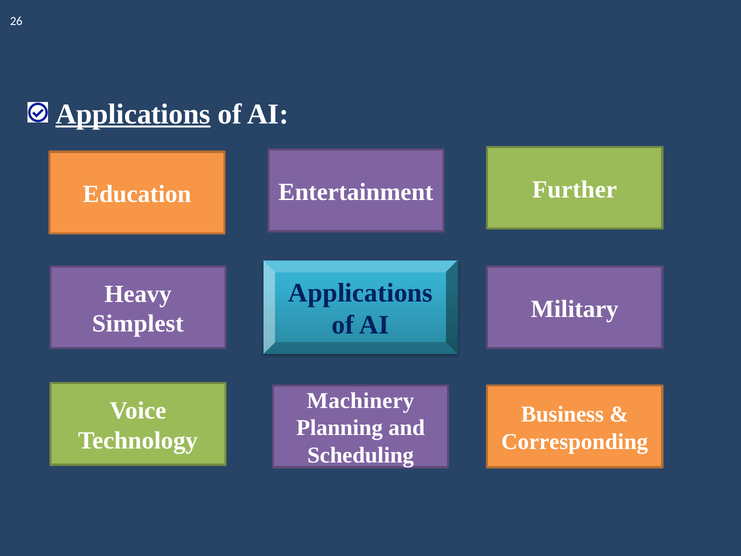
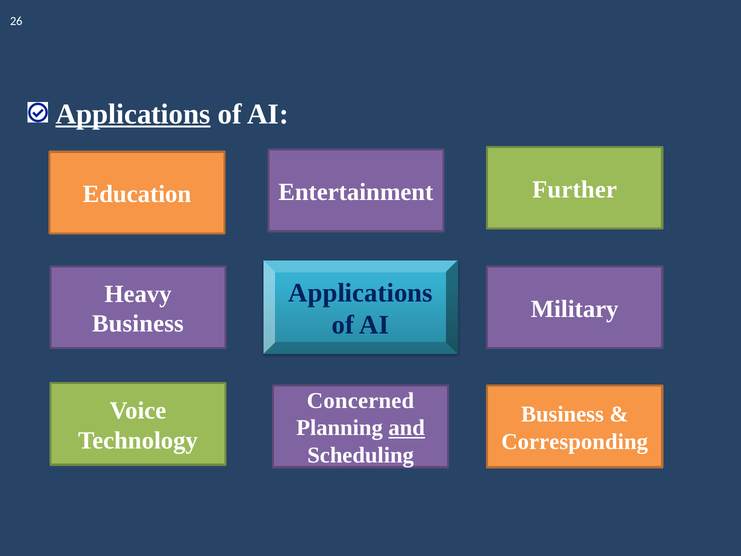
Simplest: Simplest -> Business (138, 324)
Machinery: Machinery -> Concerned (360, 401)
and underline: none -> present (407, 428)
